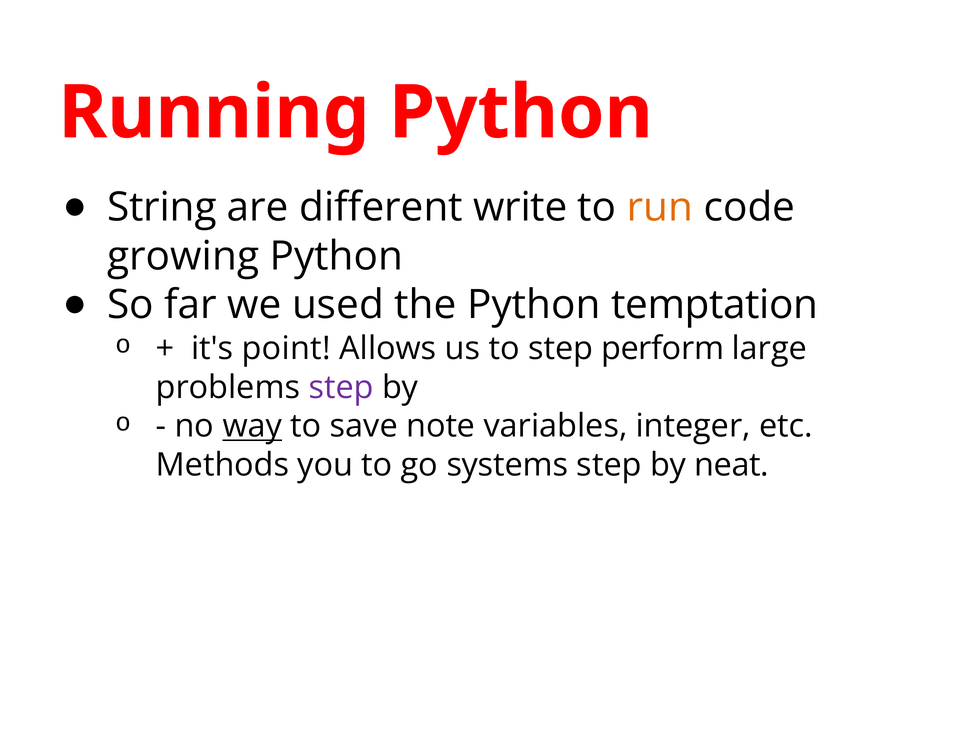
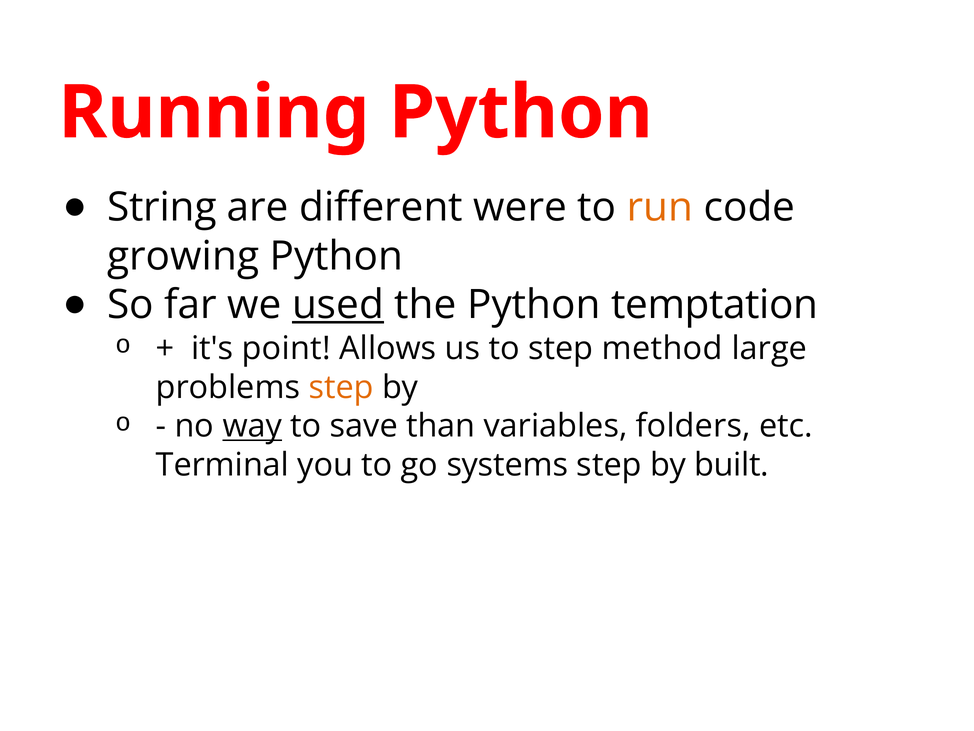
write: write -> were (520, 207)
used underline: none -> present (338, 305)
perform: perform -> method (662, 348)
step colour: purple -> orange (341, 387)
note: note -> than (441, 426)
integer: integer -> folders (693, 426)
Methods: Methods -> Terminal (222, 465)
neat: neat -> built (732, 465)
